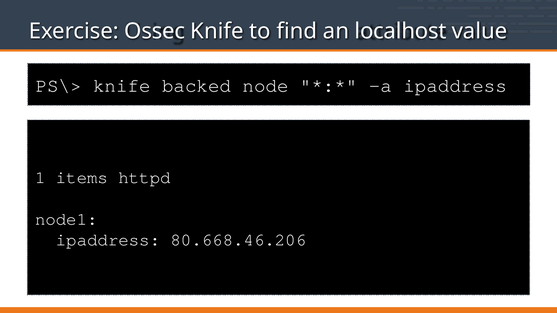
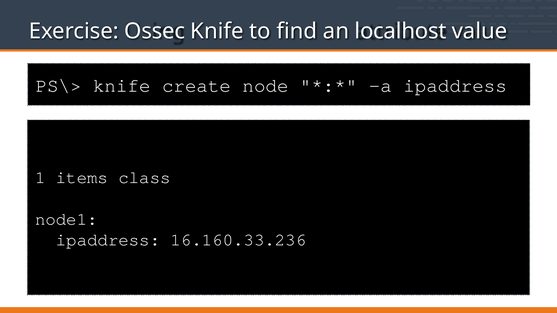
backed: backed -> create (197, 86)
httpd: httpd -> class (145, 177)
80.668.46.206: 80.668.46.206 -> 16.160.33.236 (238, 240)
